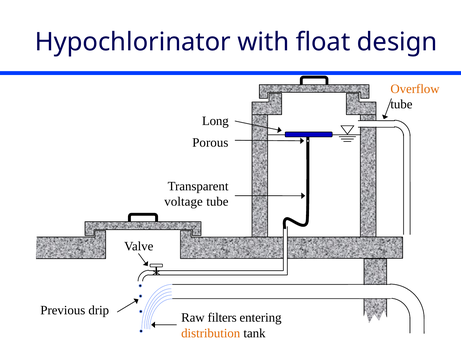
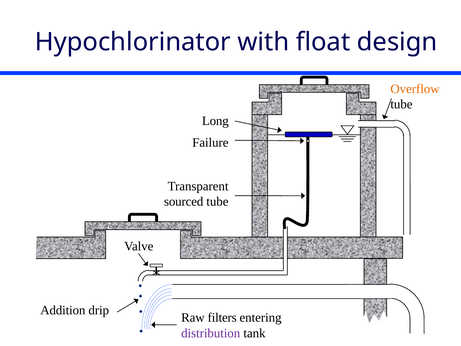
Porous: Porous -> Failure (210, 142)
voltage: voltage -> sourced (184, 201)
Previous: Previous -> Addition (63, 310)
distribution colour: orange -> purple (211, 333)
